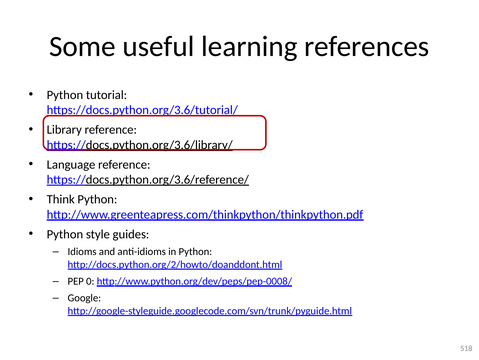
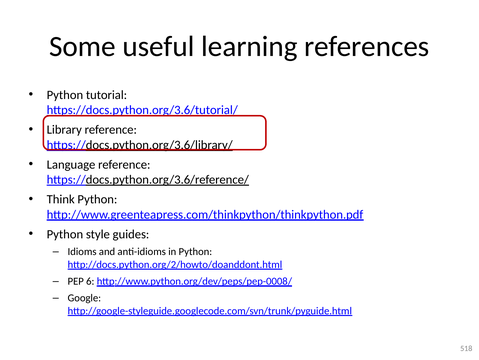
0: 0 -> 6 (90, 281)
